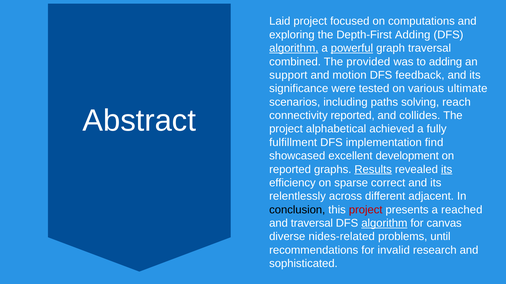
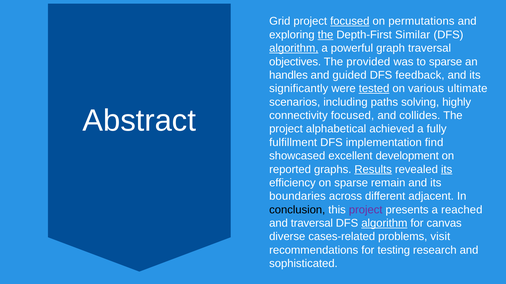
Laid: Laid -> Grid (280, 21)
focused underline: none -> present (350, 21)
computations: computations -> permutations (421, 21)
the underline: none -> present (326, 35)
Depth-First Adding: Adding -> Similar (413, 35)
powerful underline: present -> none (352, 48)
combined: combined -> objectives (295, 62)
to adding: adding -> sparse (446, 62)
support: support -> handles (288, 75)
motion: motion -> guided (350, 75)
significance: significance -> significantly (299, 89)
tested underline: none -> present (374, 89)
reach: reach -> highly (457, 102)
connectivity reported: reported -> focused (353, 116)
correct: correct -> remain (388, 183)
relentlessly: relentlessly -> boundaries (297, 197)
project colour: red -> purple (366, 210)
nides-related: nides-related -> cases-related (342, 237)
until: until -> visit (440, 237)
invalid: invalid -> testing (394, 251)
